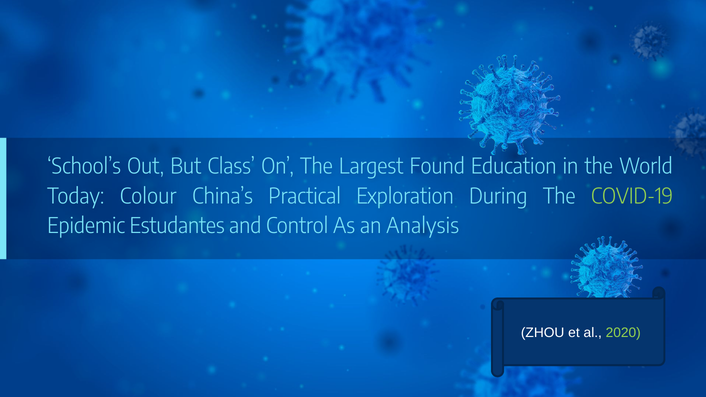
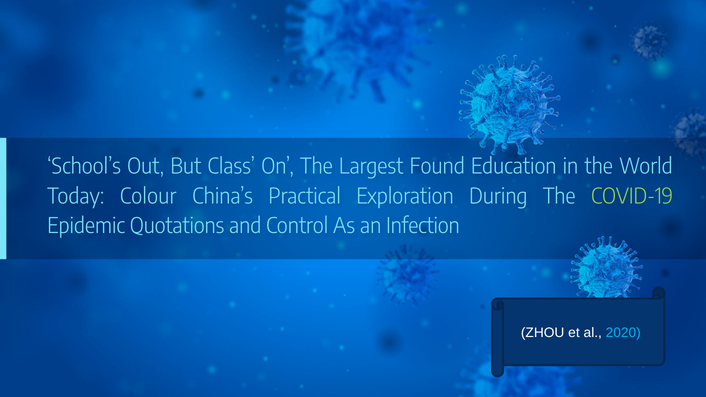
Estudantes: Estudantes -> Quotations (177, 226)
Analysis: Analysis -> Infection (423, 226)
2020 colour: light green -> light blue (623, 333)
